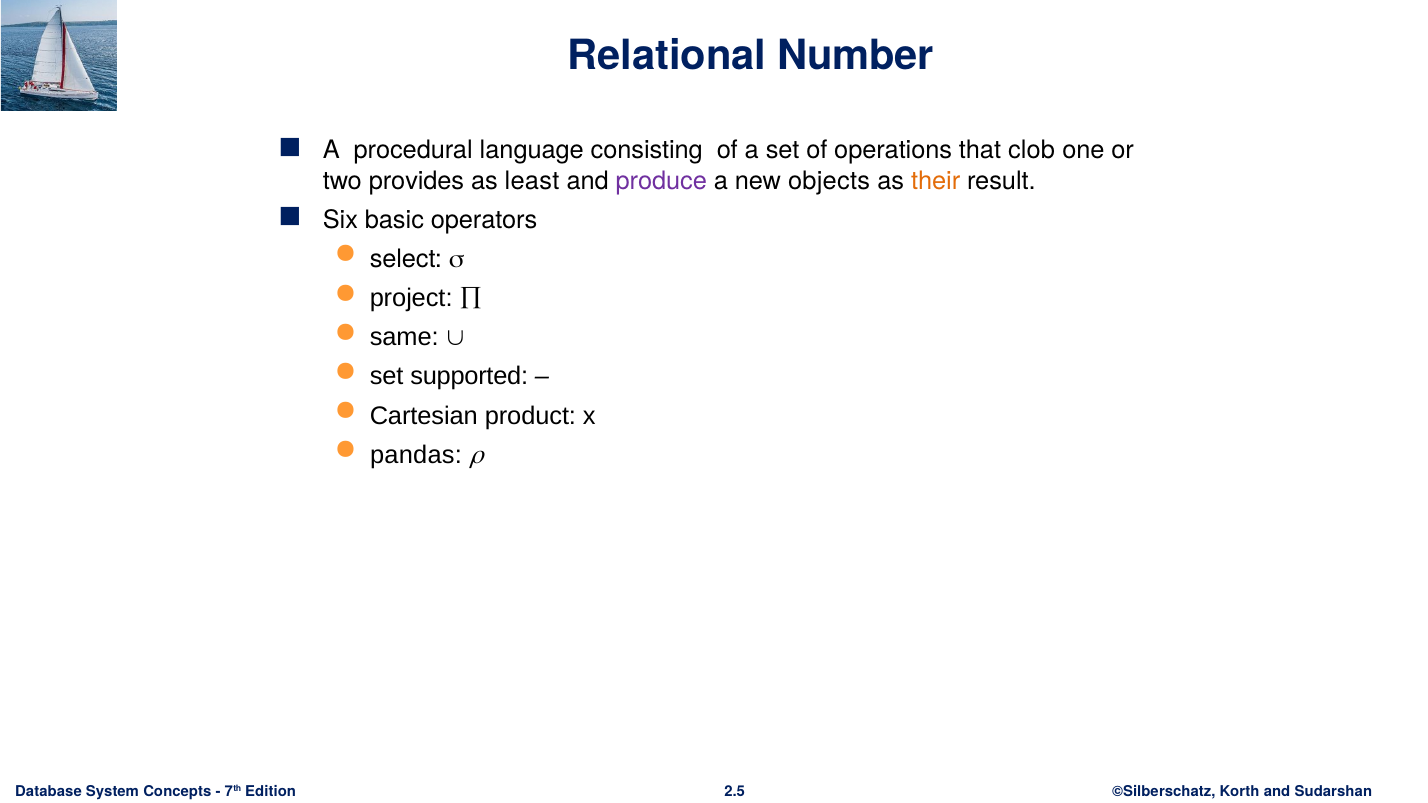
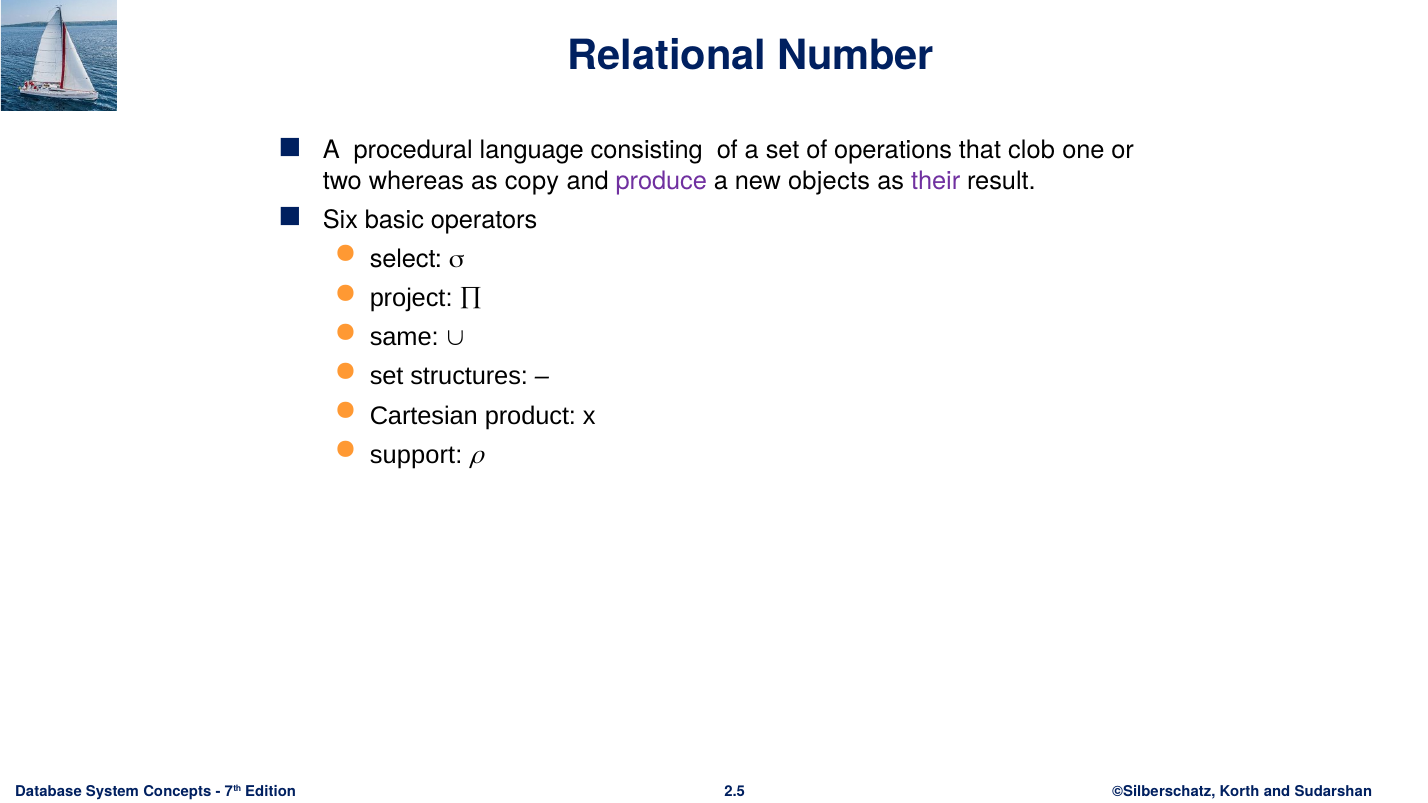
provides: provides -> whereas (417, 181)
least: least -> copy (532, 181)
their colour: orange -> purple (936, 181)
supported: supported -> structures (469, 377)
pandas: pandas -> support (416, 455)
